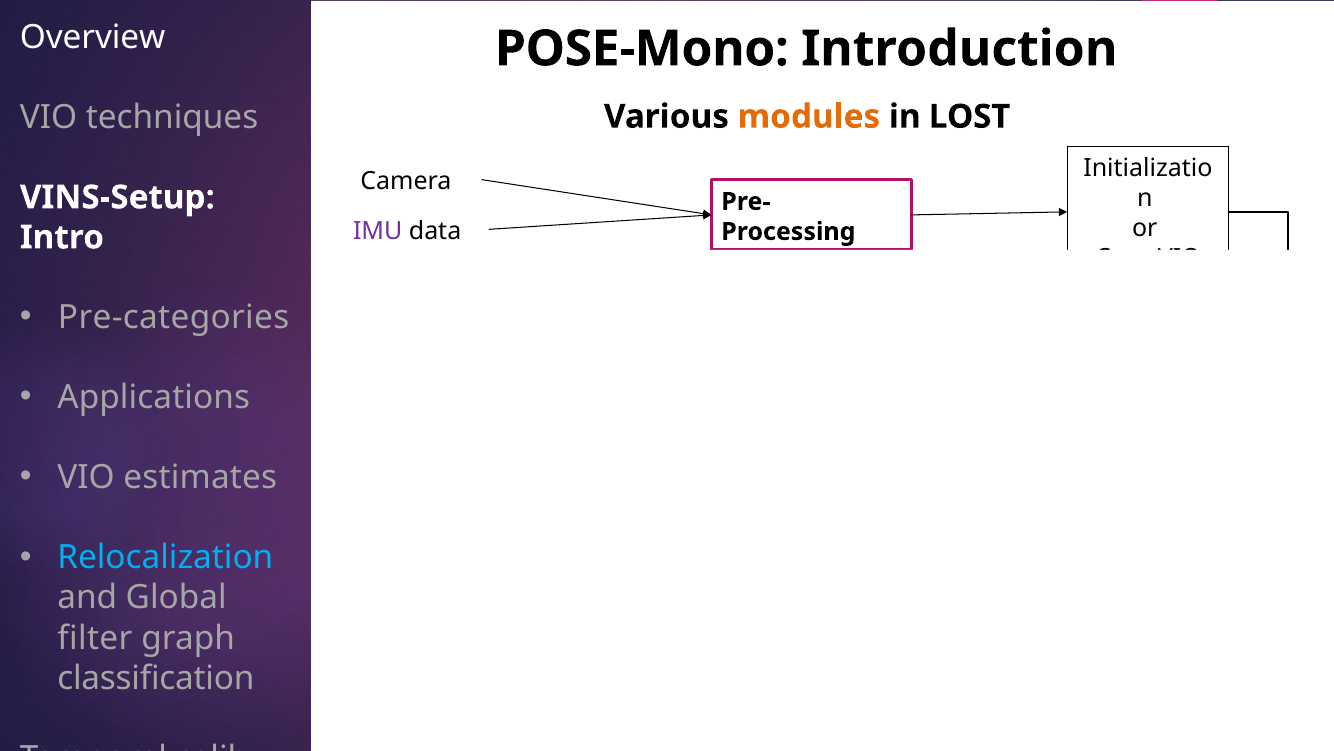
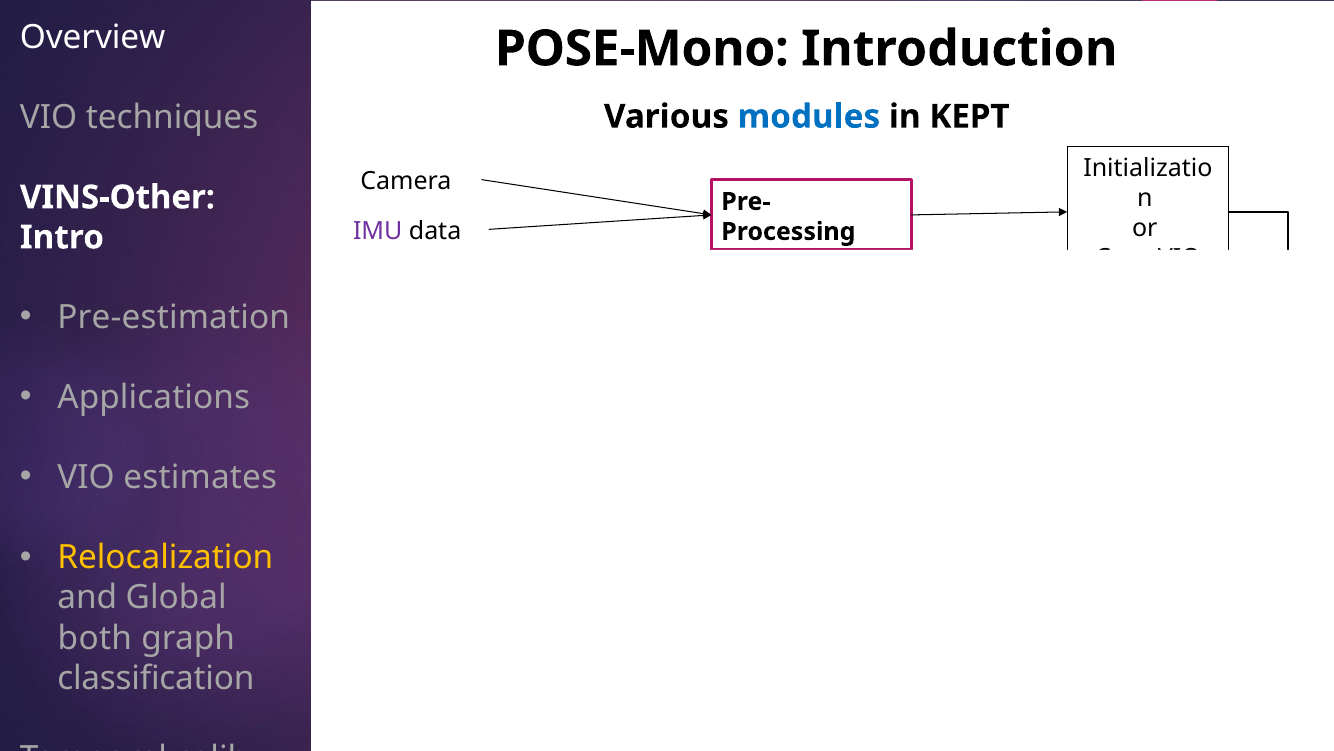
modules colour: orange -> blue (809, 117)
LOST: LOST -> KEPT (969, 117)
VINS-Setup: VINS-Setup -> VINS-Other (117, 197)
Pre-categories: Pre-categories -> Pre-estimation (174, 317)
Relocalization colour: light blue -> yellow (165, 557)
filter: filter -> both (95, 637)
